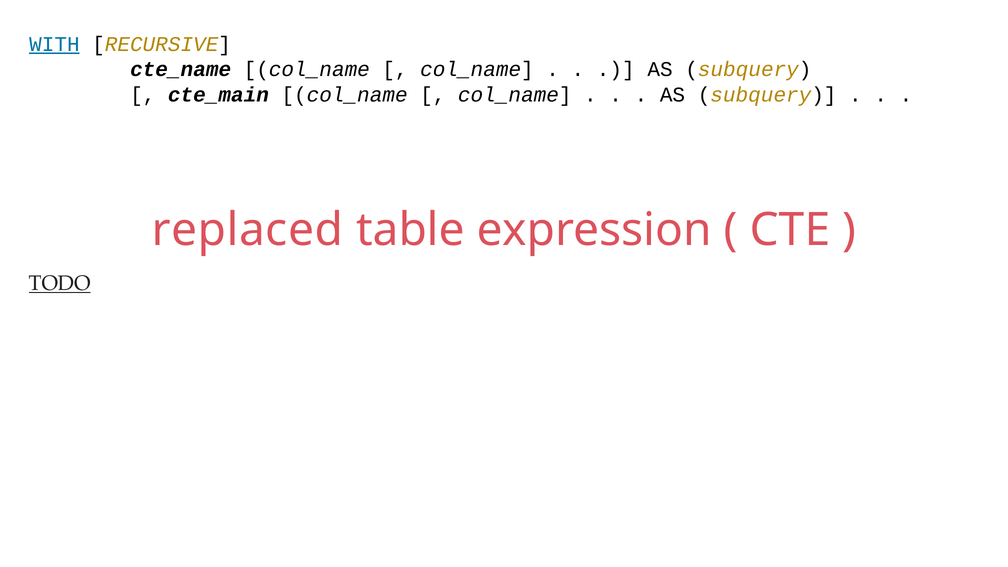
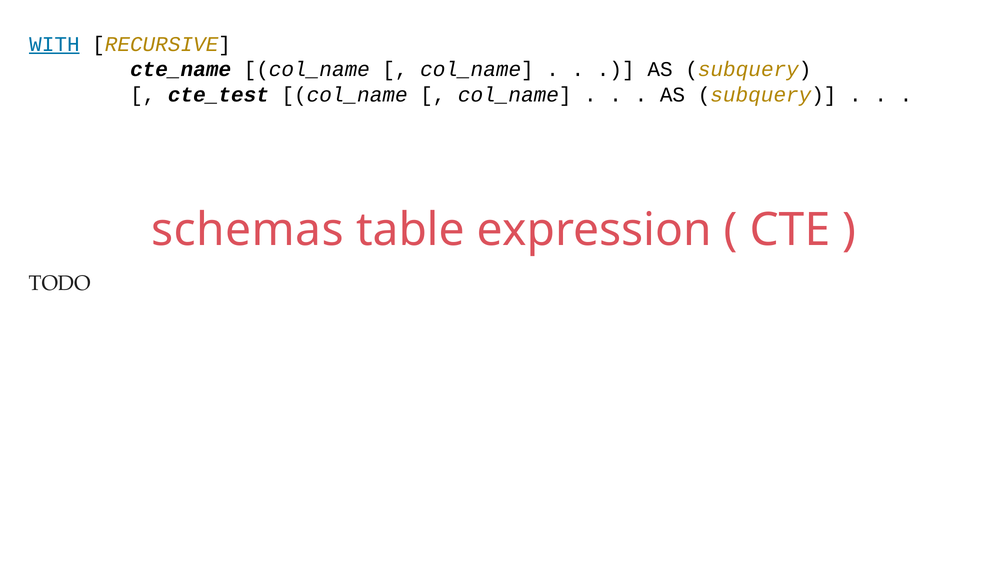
cte_main: cte_main -> cte_test (218, 95)
replaced: replaced -> schemas (247, 230)
TODO underline: present -> none (60, 283)
